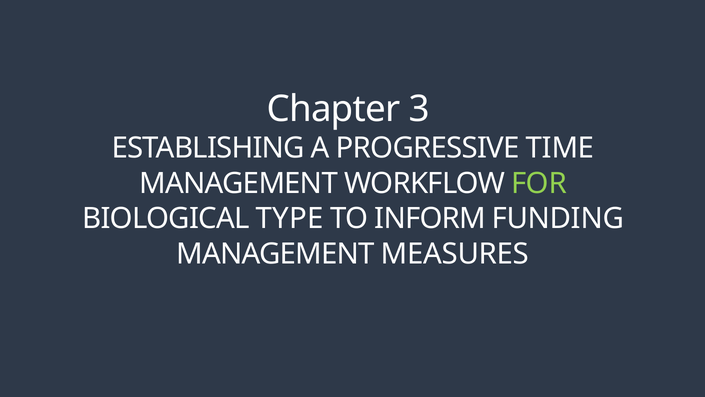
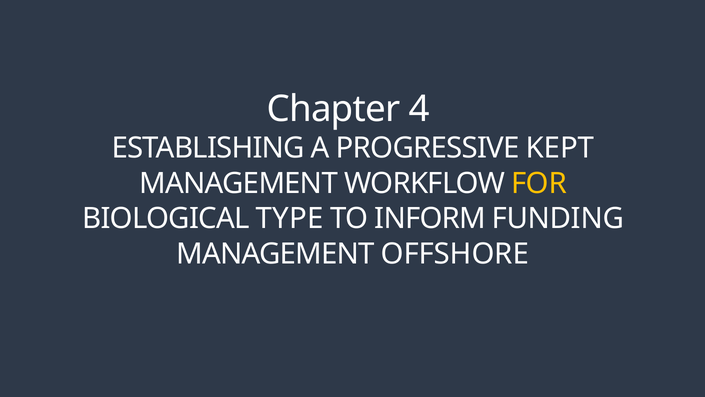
3: 3 -> 4 (419, 109)
TIME: TIME -> KEPT (560, 148)
FOR colour: light green -> yellow (539, 183)
MEASURES: MEASURES -> OFFSHORE (455, 254)
